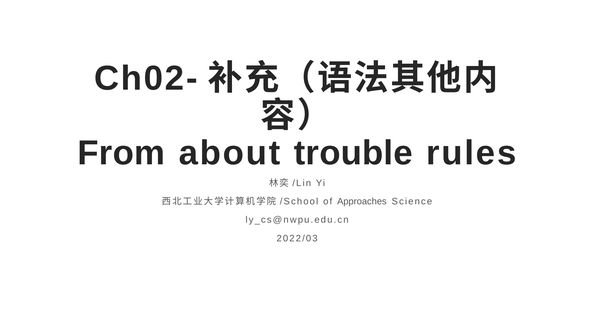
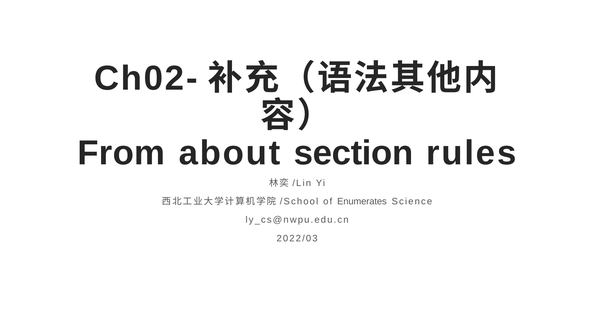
trouble: trouble -> section (354, 153)
Approaches: Approaches -> Enumerates (362, 201)
